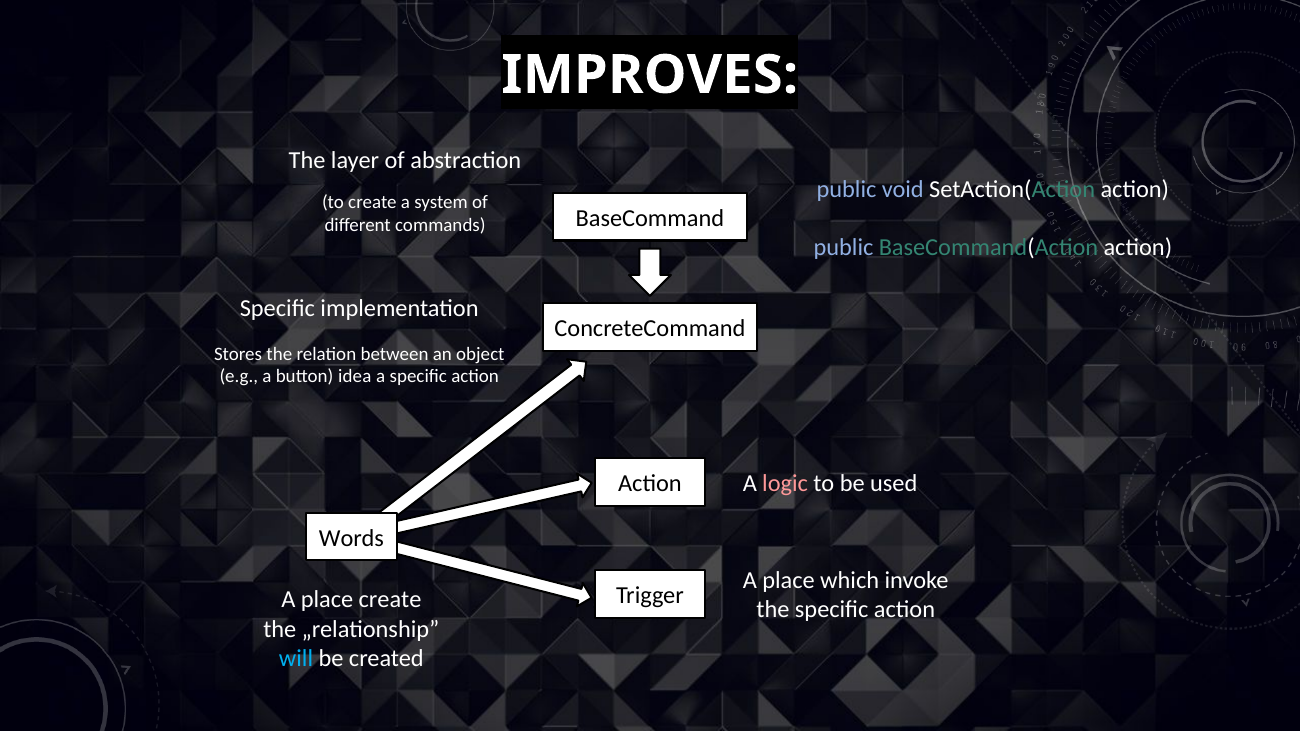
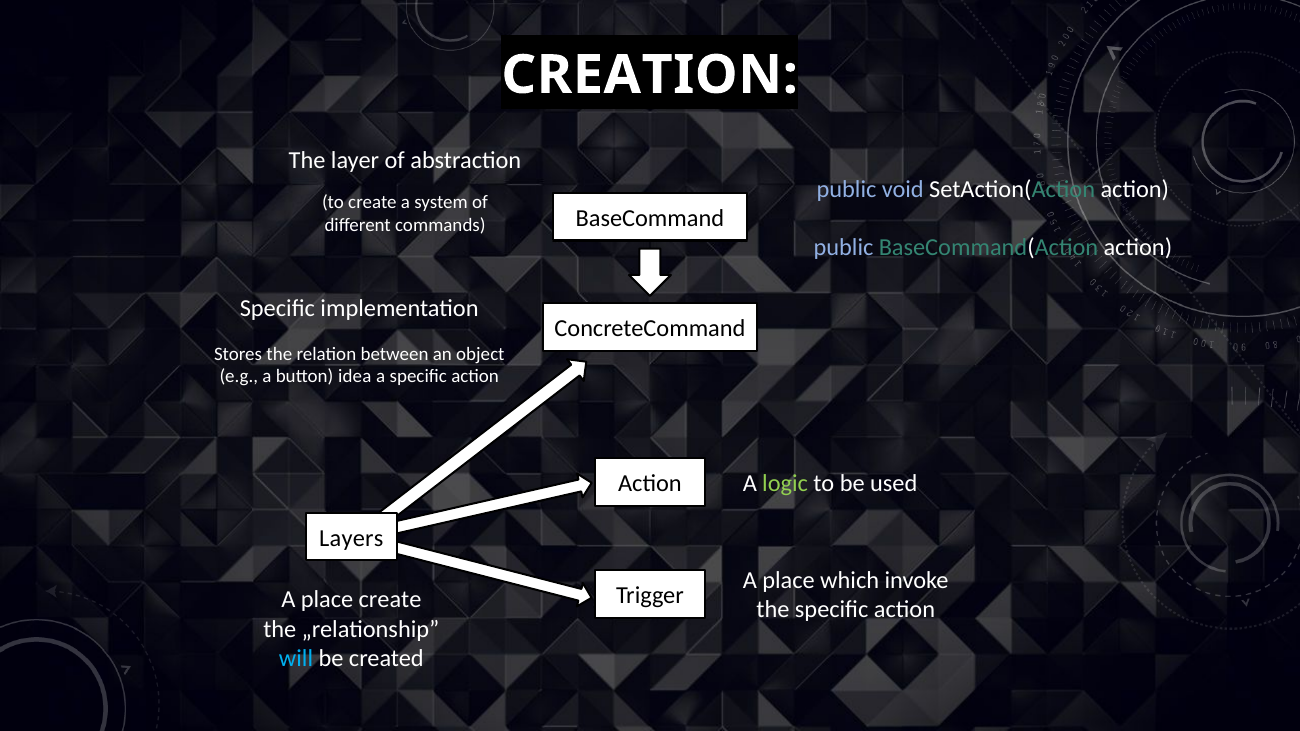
IMPROVES: IMPROVES -> CREATION (650, 75)
logic colour: pink -> light green (785, 483)
Words: Words -> Layers (351, 538)
